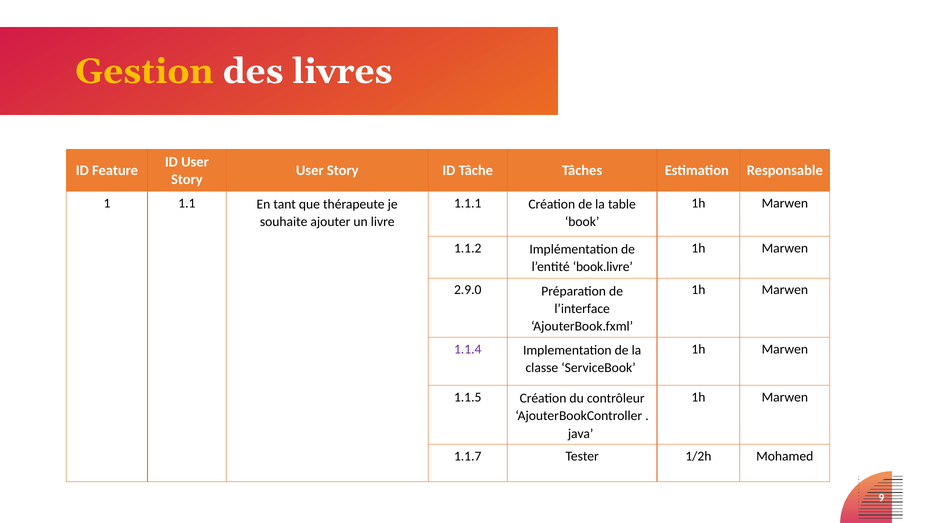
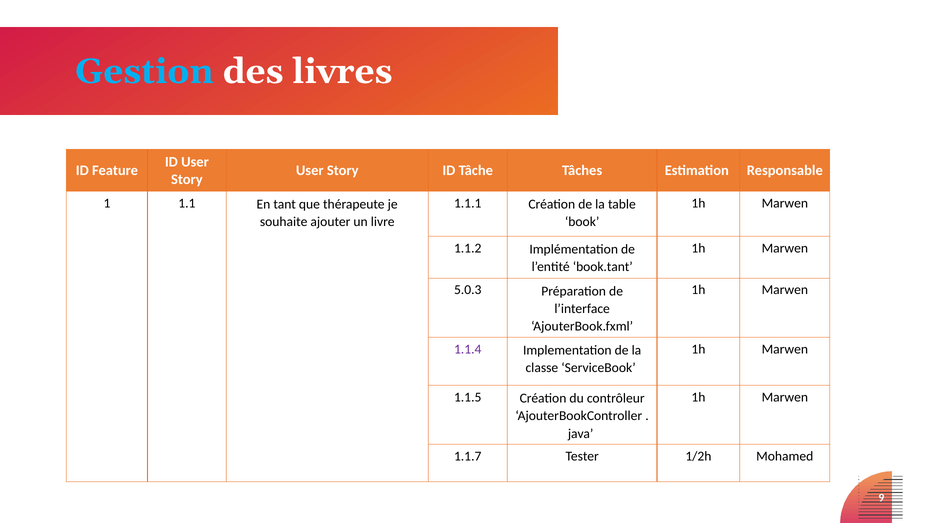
Gestion colour: yellow -> light blue (144, 71)
book.livre: book.livre -> book.tant (603, 267)
2.9.0: 2.9.0 -> 5.0.3 (468, 290)
